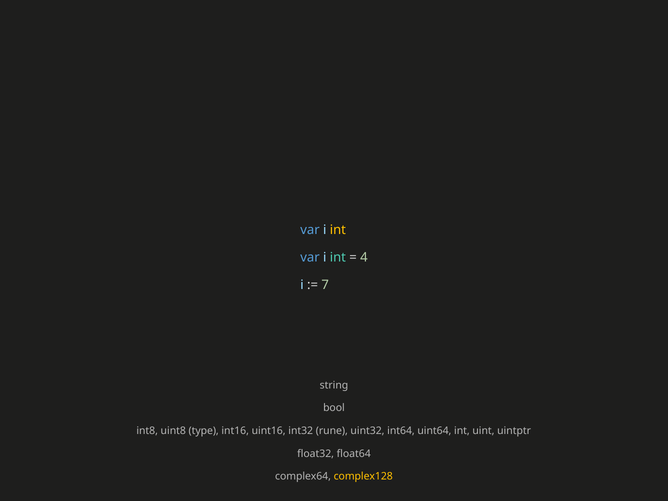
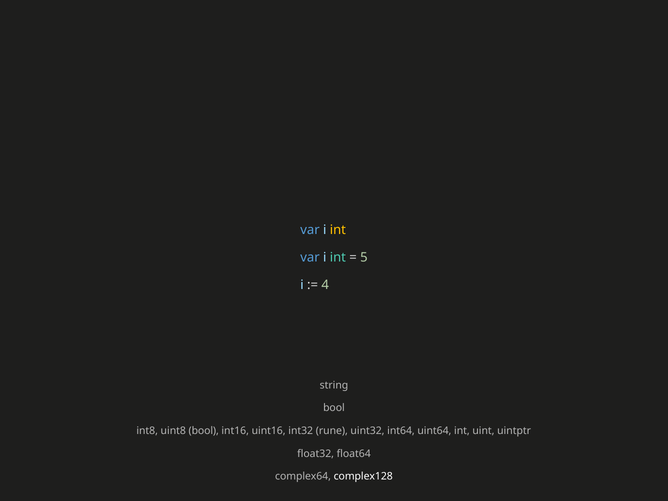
4: 4 -> 5 (364, 257)
7: 7 -> 4 (325, 285)
uint8 type: type -> bool (204, 431)
complex128 colour: yellow -> white (363, 476)
